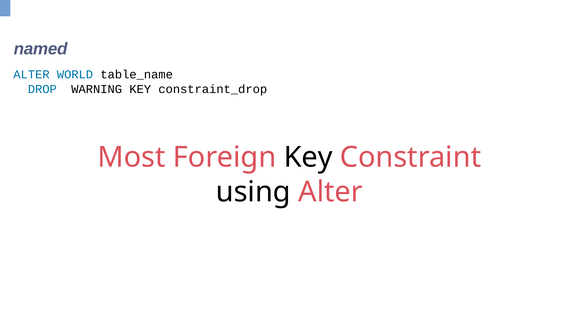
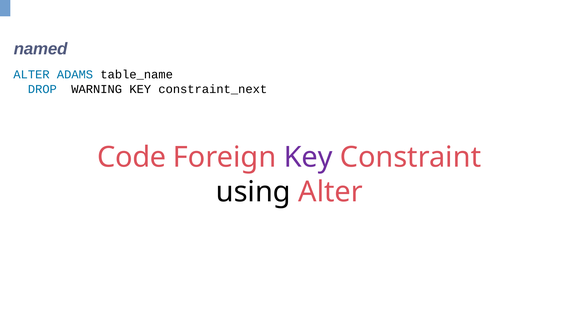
WORLD: WORLD -> ADAMS (75, 74)
constraint_drop: constraint_drop -> constraint_next (213, 89)
Most: Most -> Code (132, 157)
Key colour: black -> purple (308, 157)
